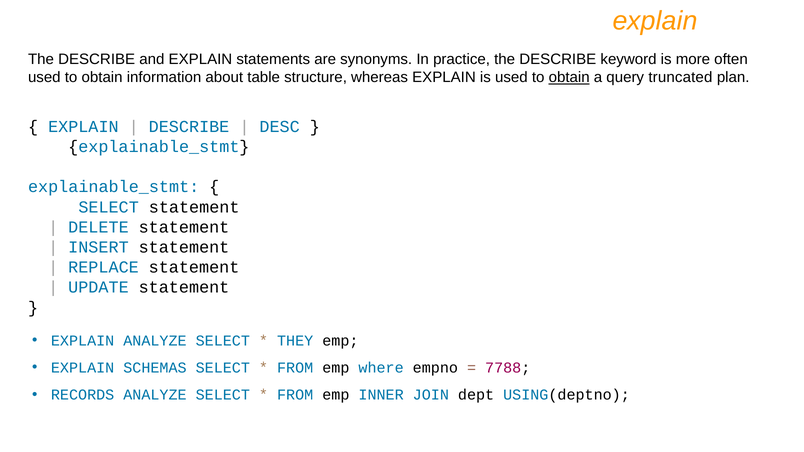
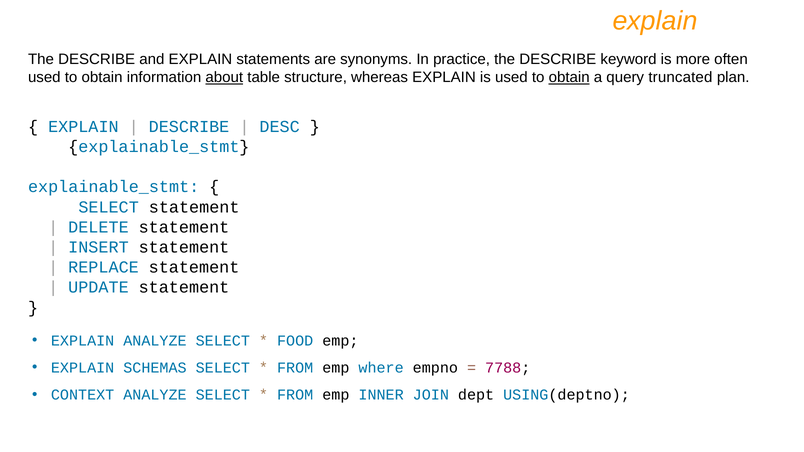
about underline: none -> present (224, 77)
THEY: THEY -> FOOD (295, 341)
RECORDS: RECORDS -> CONTEXT (83, 395)
